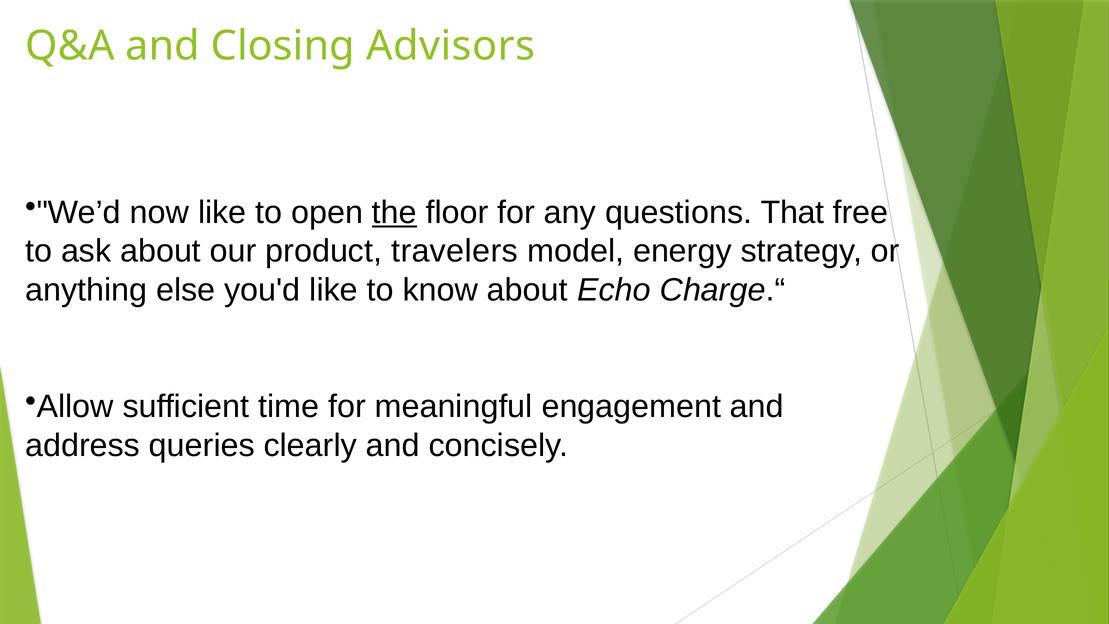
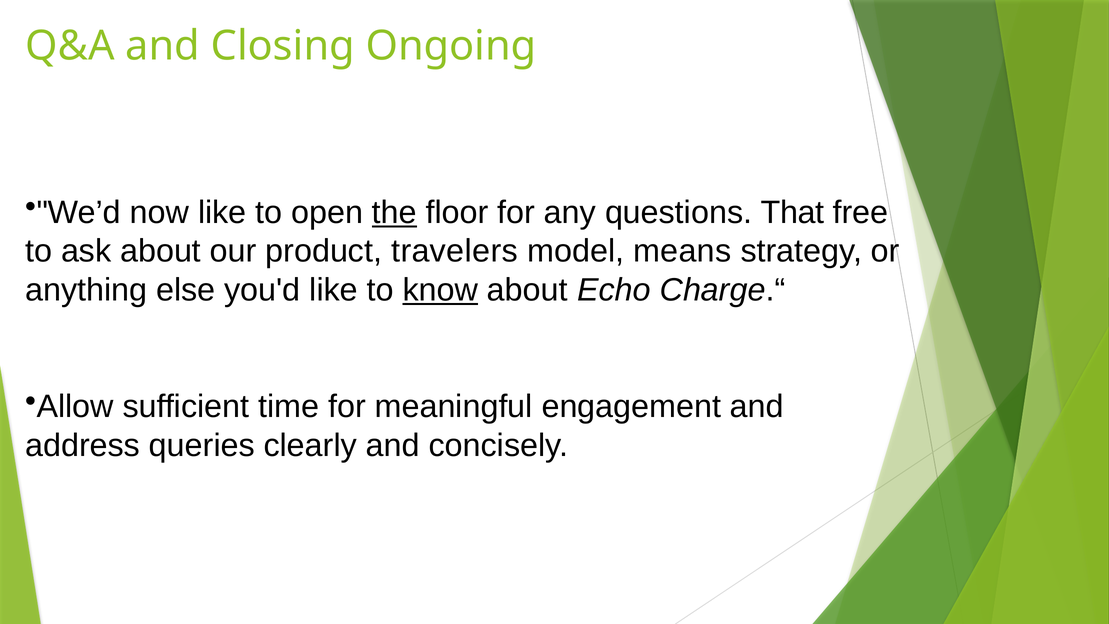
Advisors: Advisors -> Ongoing (451, 46)
energy: energy -> means (682, 251)
know underline: none -> present (440, 290)
